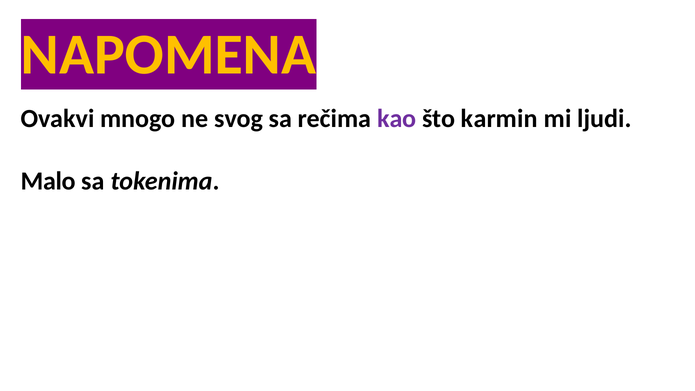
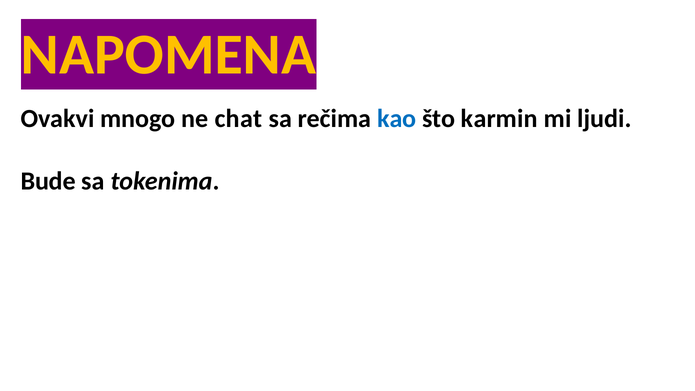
svog: svog -> chat (238, 119)
kao colour: purple -> blue (397, 119)
Malo: Malo -> Bude (48, 181)
